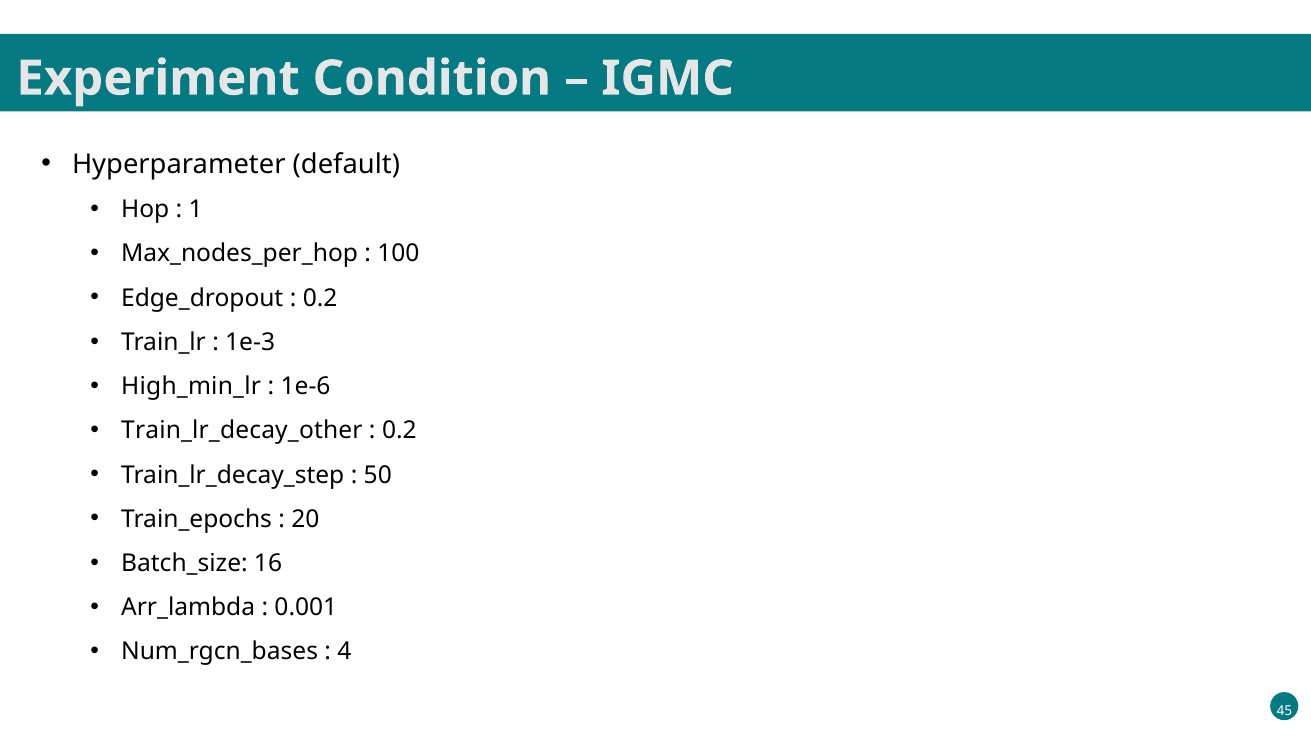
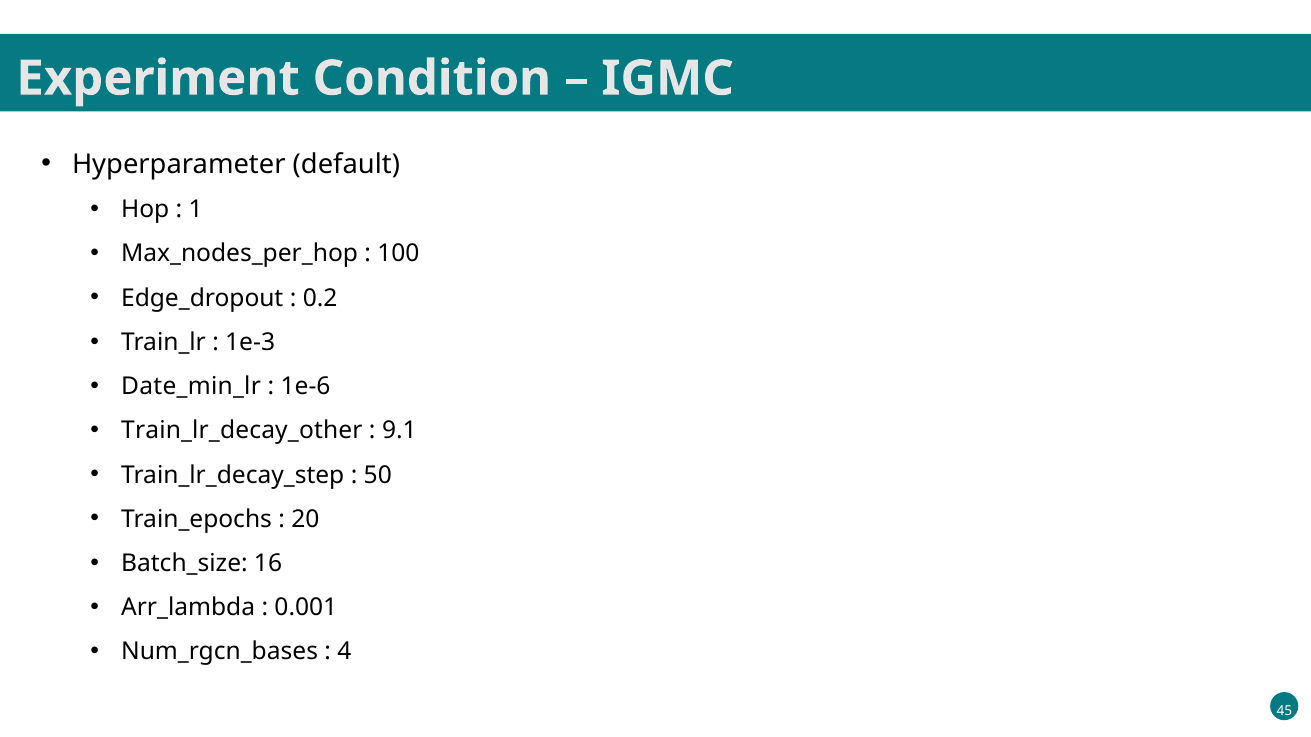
High_min_lr: High_min_lr -> Date_min_lr (191, 387)
0.2: 0.2 -> 9.1 (399, 431)
